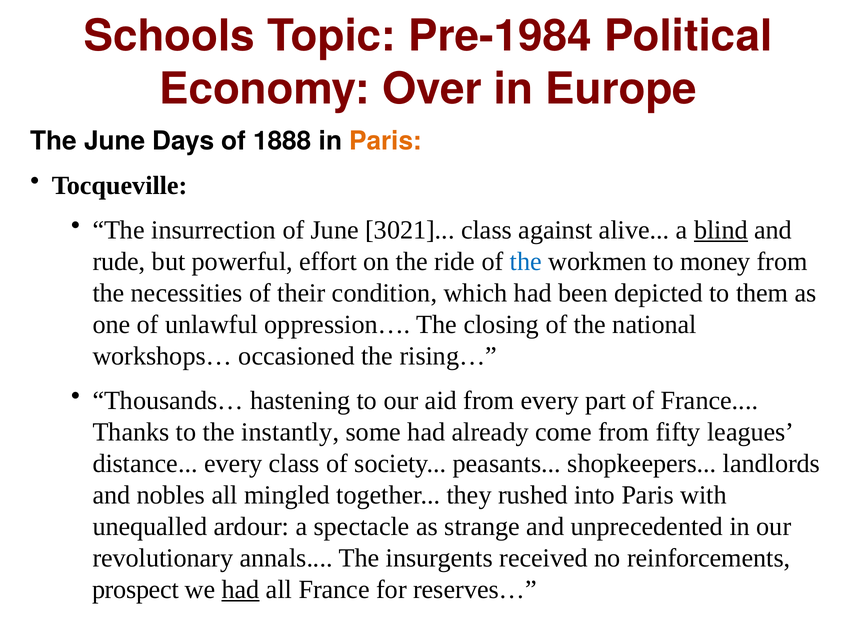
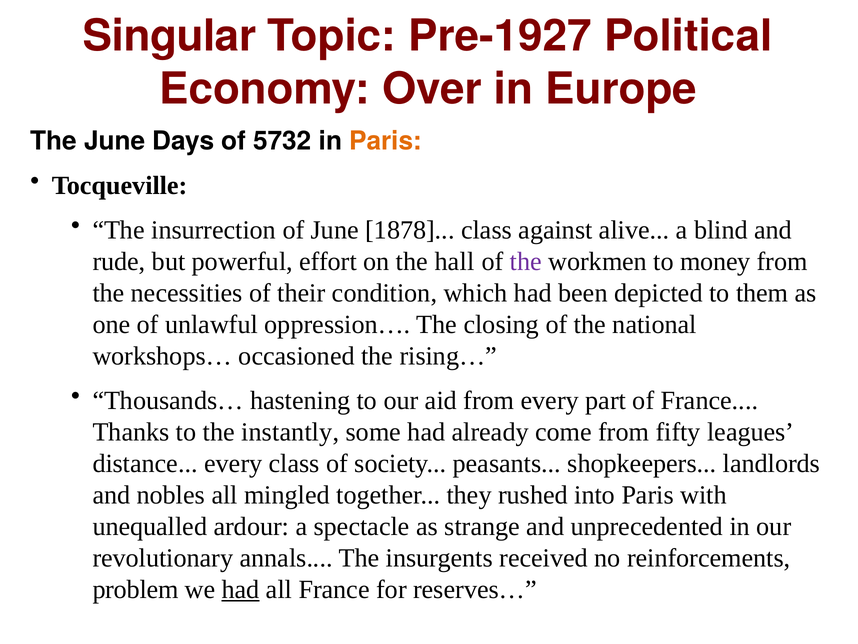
Schools: Schools -> Singular (170, 36)
Pre-1984: Pre-1984 -> Pre-1927 (500, 36)
1888: 1888 -> 5732 (282, 141)
3021: 3021 -> 1878 (410, 230)
blind underline: present -> none (721, 230)
ride: ride -> hall (455, 261)
the colour: blue -> purple (526, 261)
prospect: prospect -> problem (135, 589)
